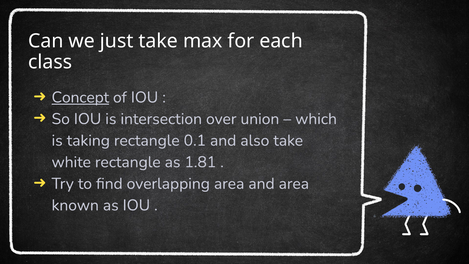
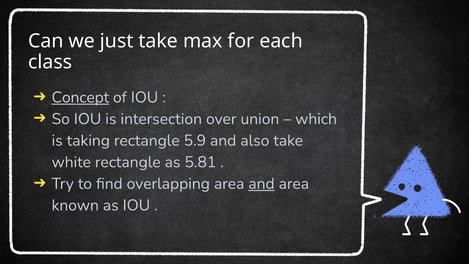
0.1: 0.1 -> 5.9 (195, 140)
1.81: 1.81 -> 5.81 (200, 162)
and underline: none -> present (261, 184)
